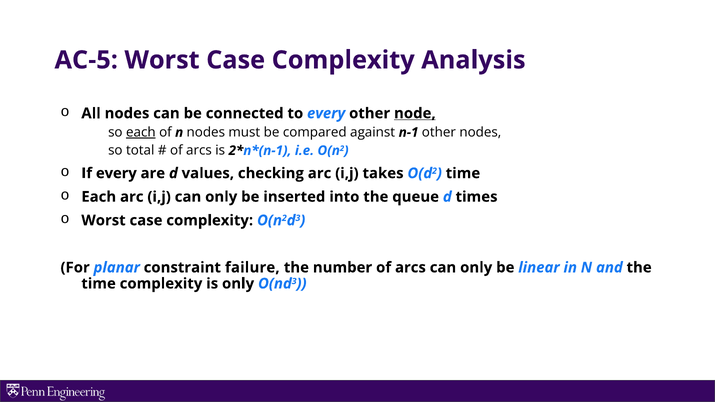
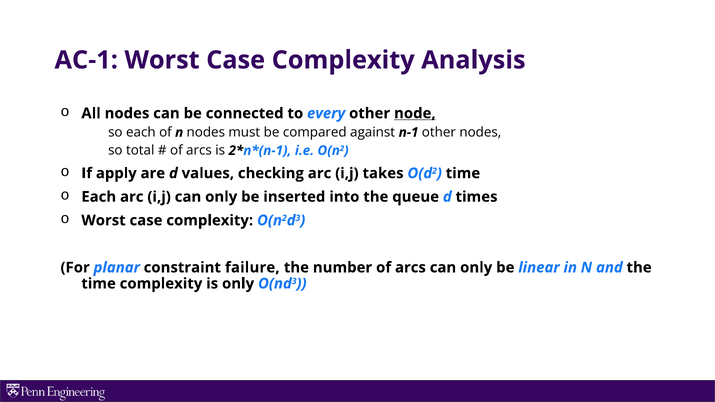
AC-5: AC-5 -> AC-1 (86, 60)
each underline: present -> none (141, 132)
If every: every -> apply (116, 173)
